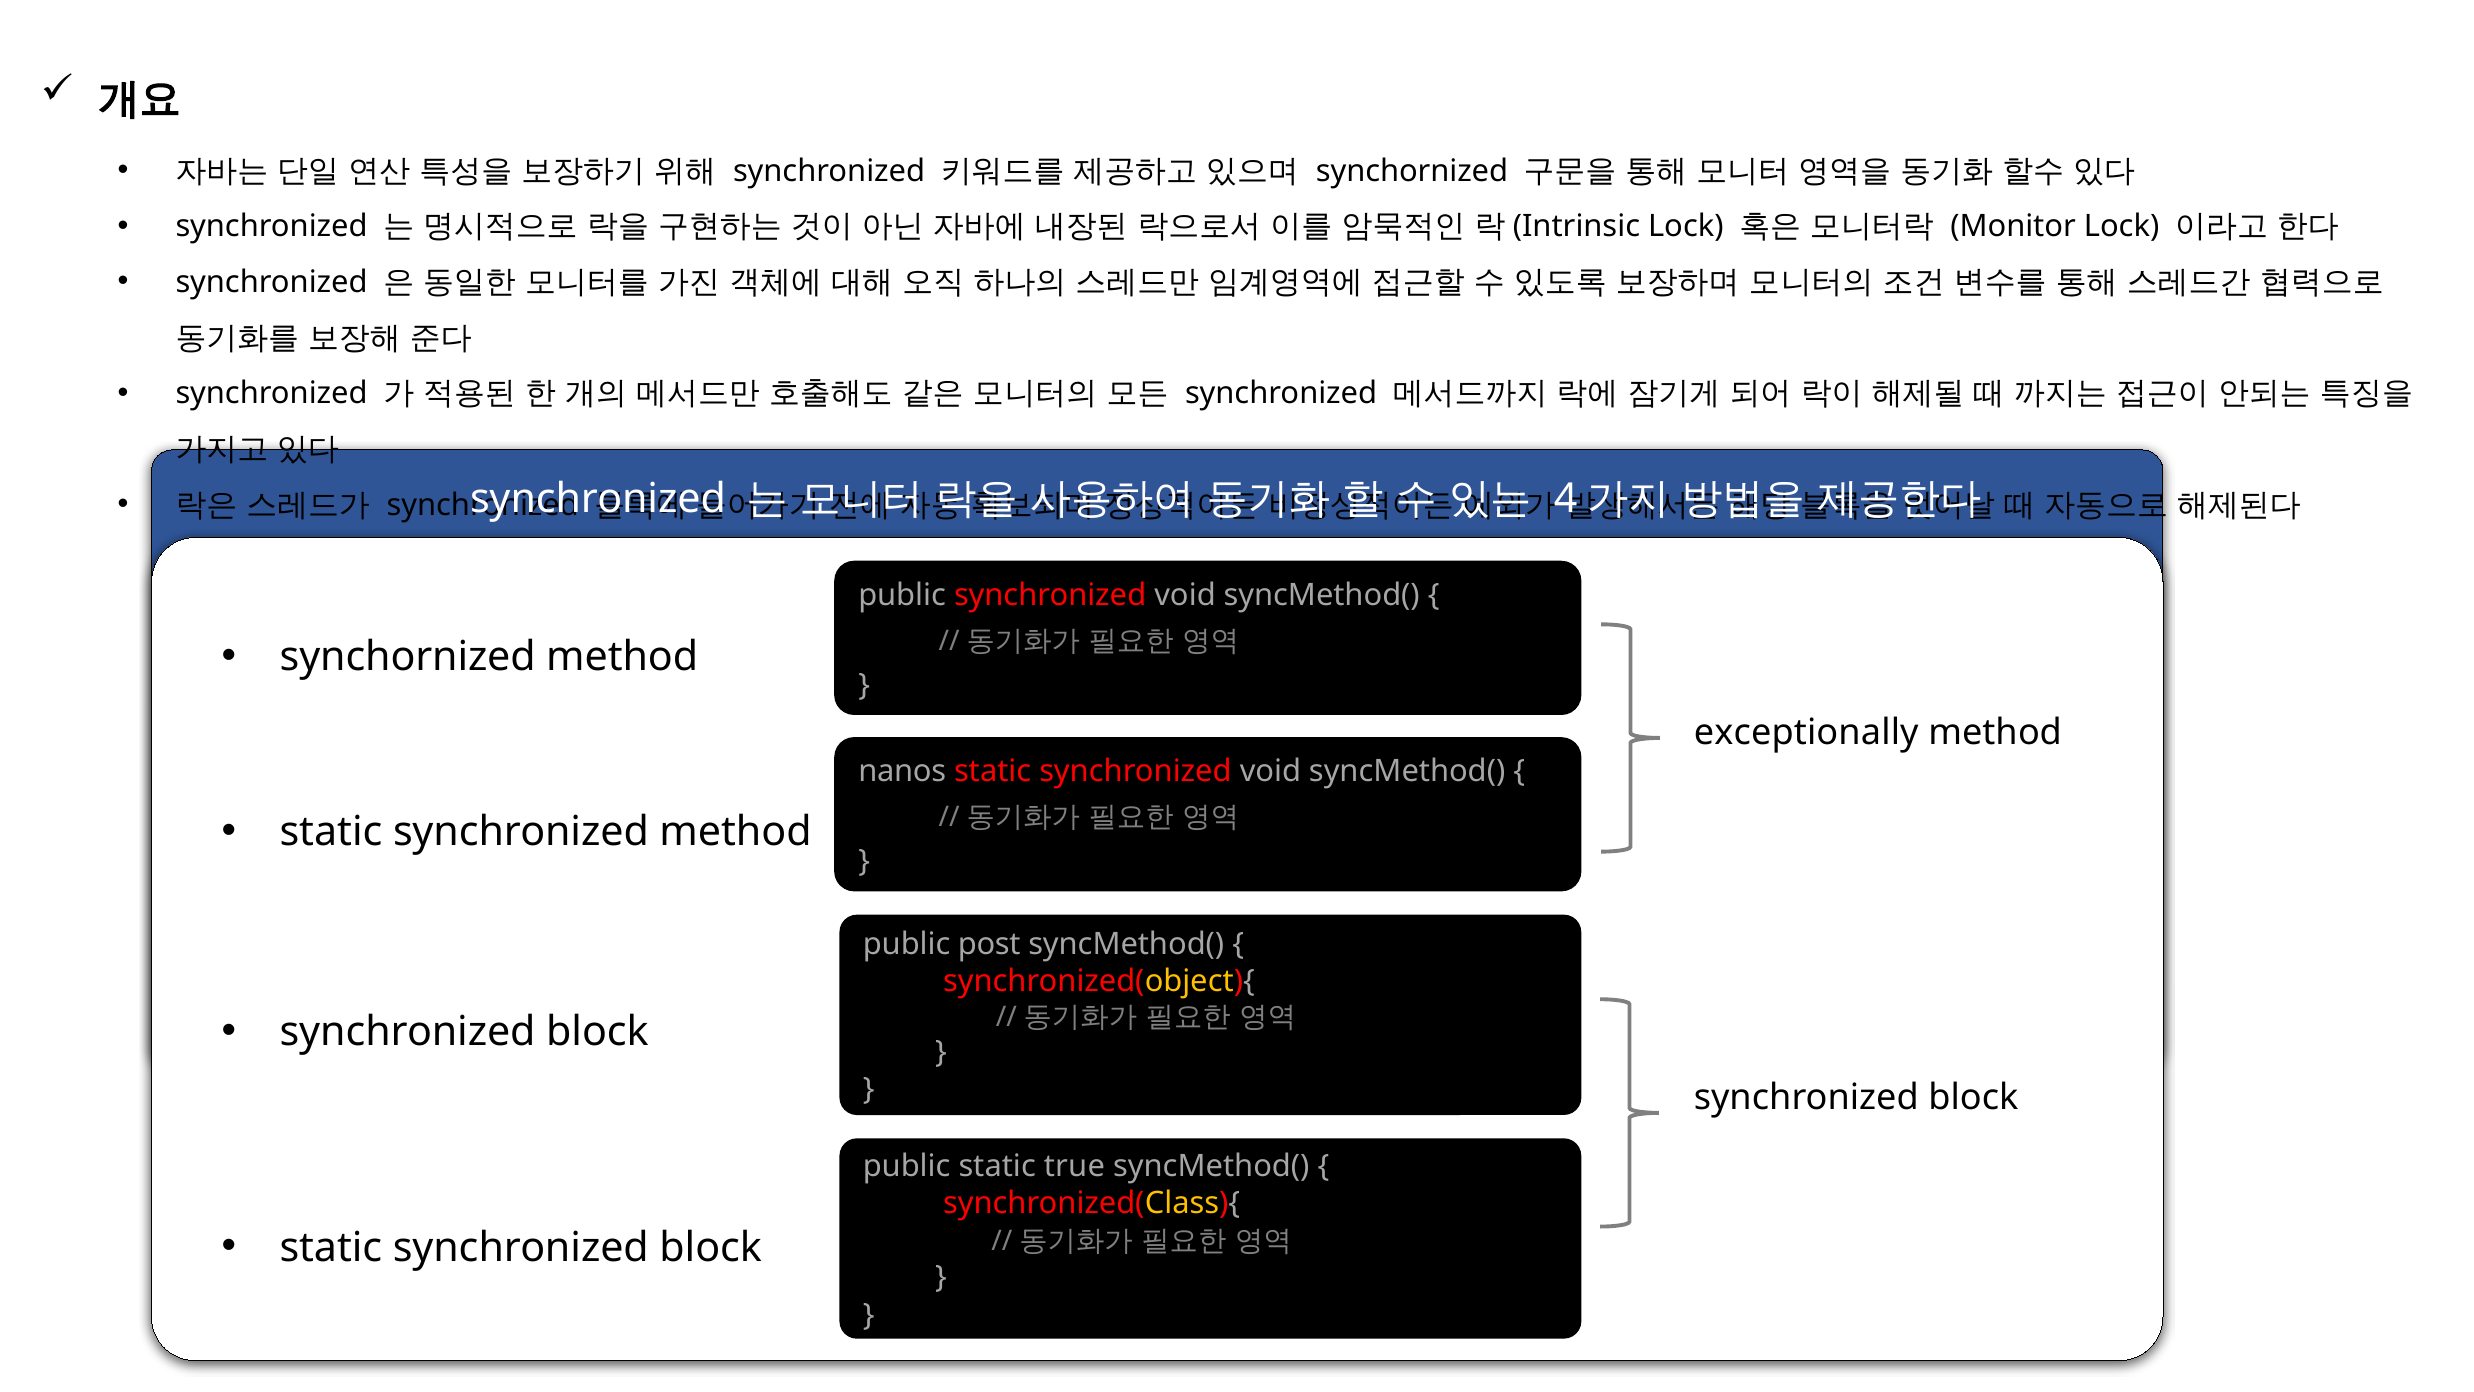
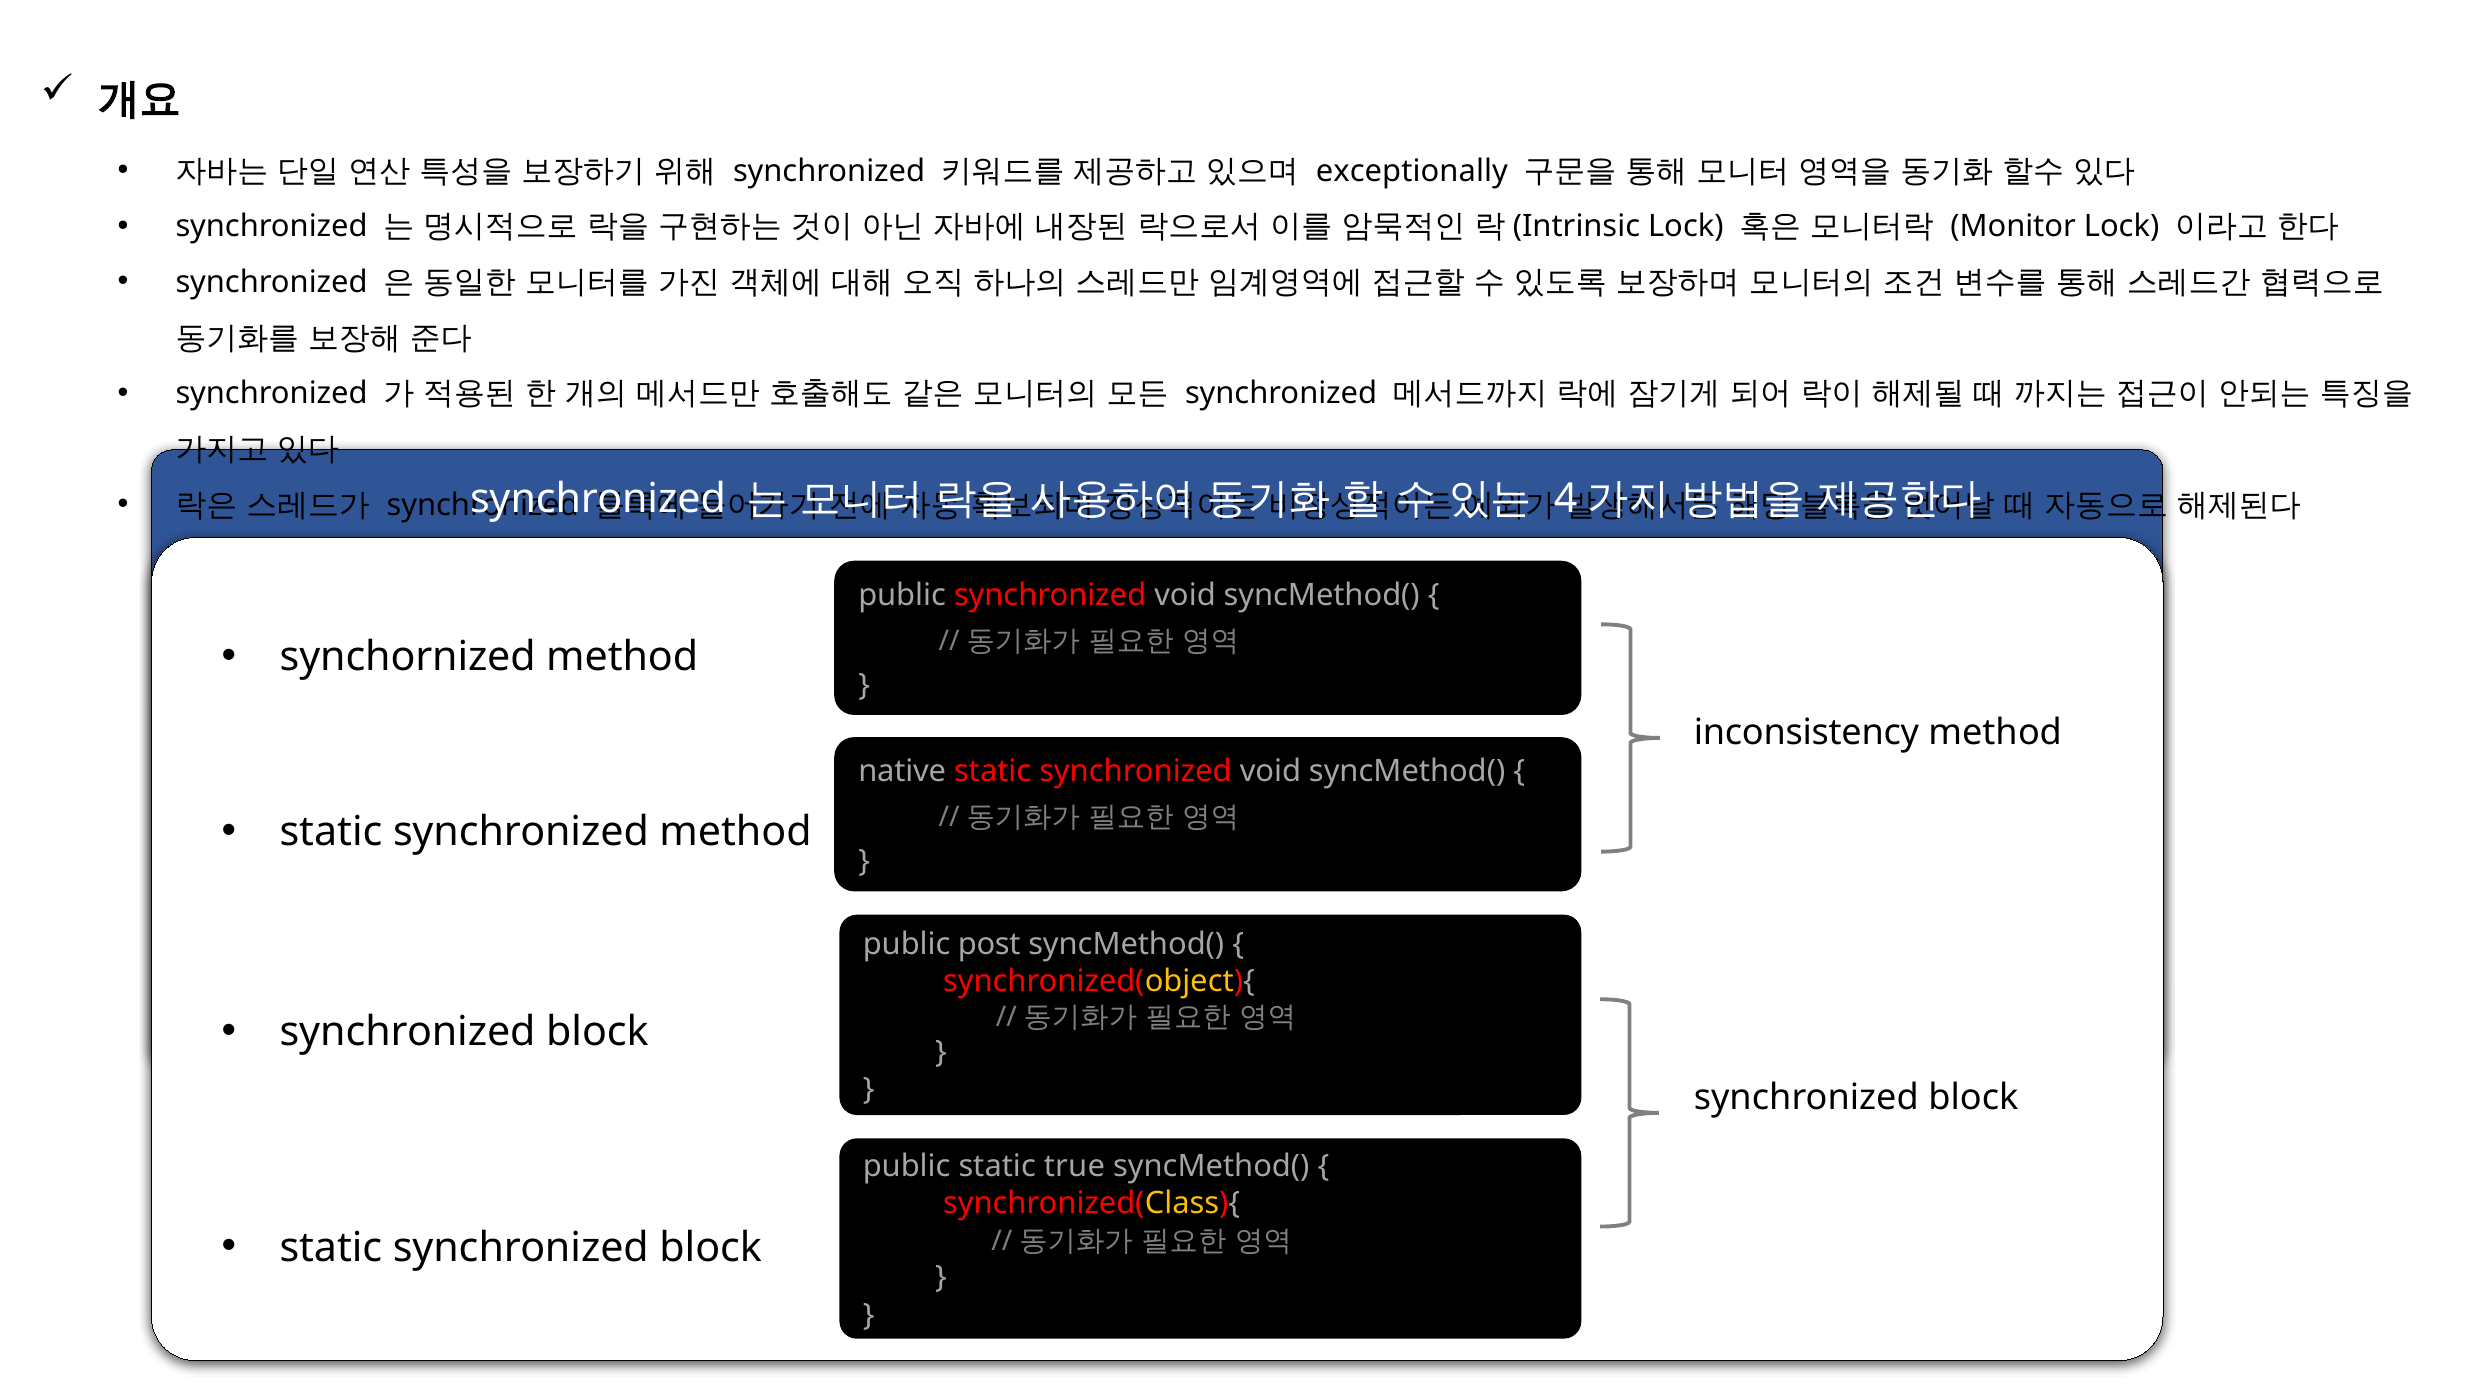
synchornized: synchornized -> exceptionally (1412, 171)
exceptionally: exceptionally -> inconsistency (1806, 733)
nanos: nanos -> native (902, 771)
